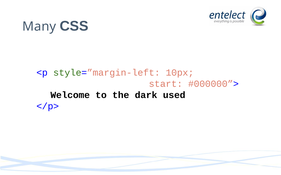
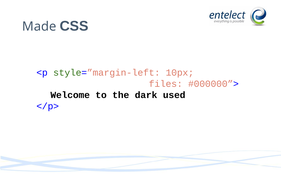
Many: Many -> Made (39, 27)
start: start -> files (166, 84)
